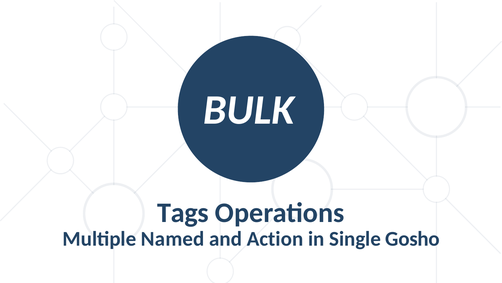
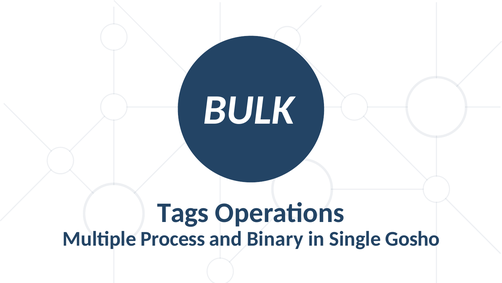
Named: Named -> Process (173, 238)
Action: Action -> Binary (275, 238)
